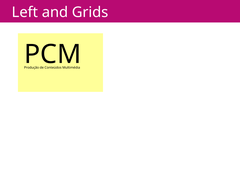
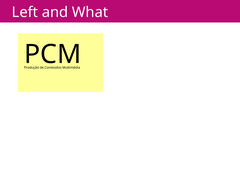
Grids: Grids -> What (90, 12)
